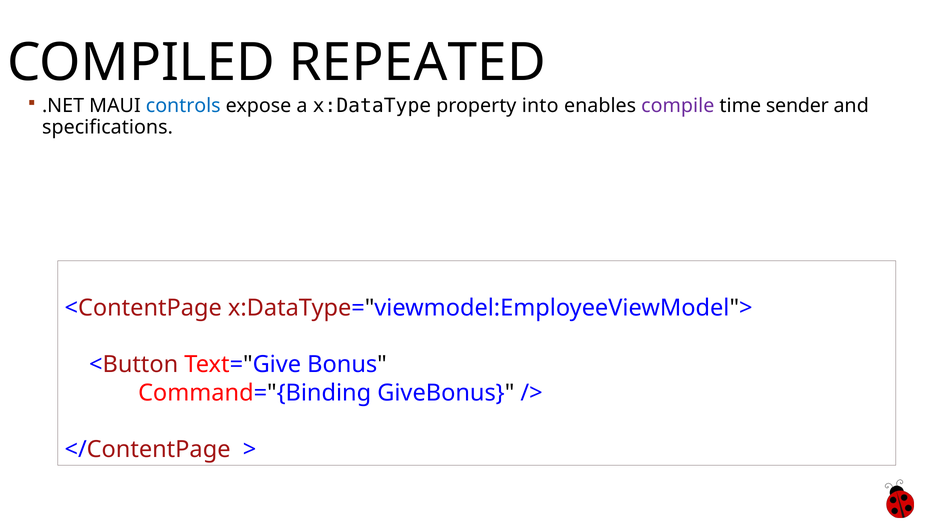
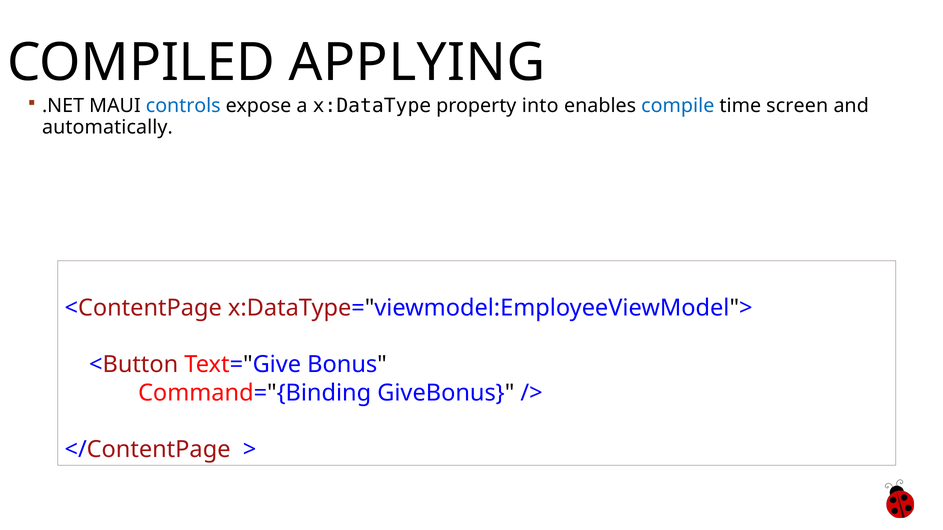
REPEATED: REPEATED -> APPLYING (417, 63)
compile colour: purple -> blue (678, 106)
sender: sender -> screen (797, 106)
specifications: specifications -> automatically (107, 127)
